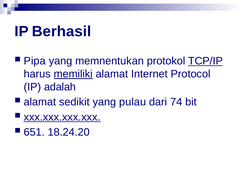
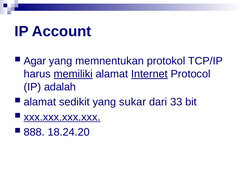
Berhasil: Berhasil -> Account (62, 31)
Pipa: Pipa -> Agar (35, 61)
TCP/IP underline: present -> none (205, 61)
Internet underline: none -> present (149, 74)
pulau: pulau -> sukar (133, 102)
74: 74 -> 33 (176, 102)
651: 651 -> 888 (34, 132)
